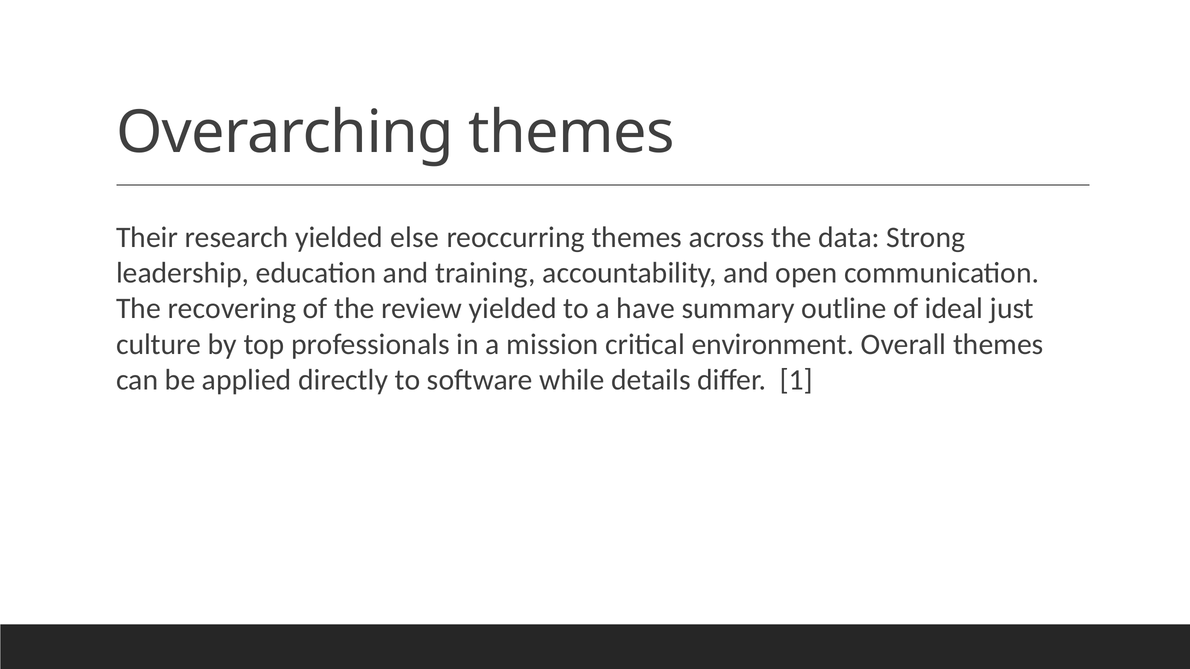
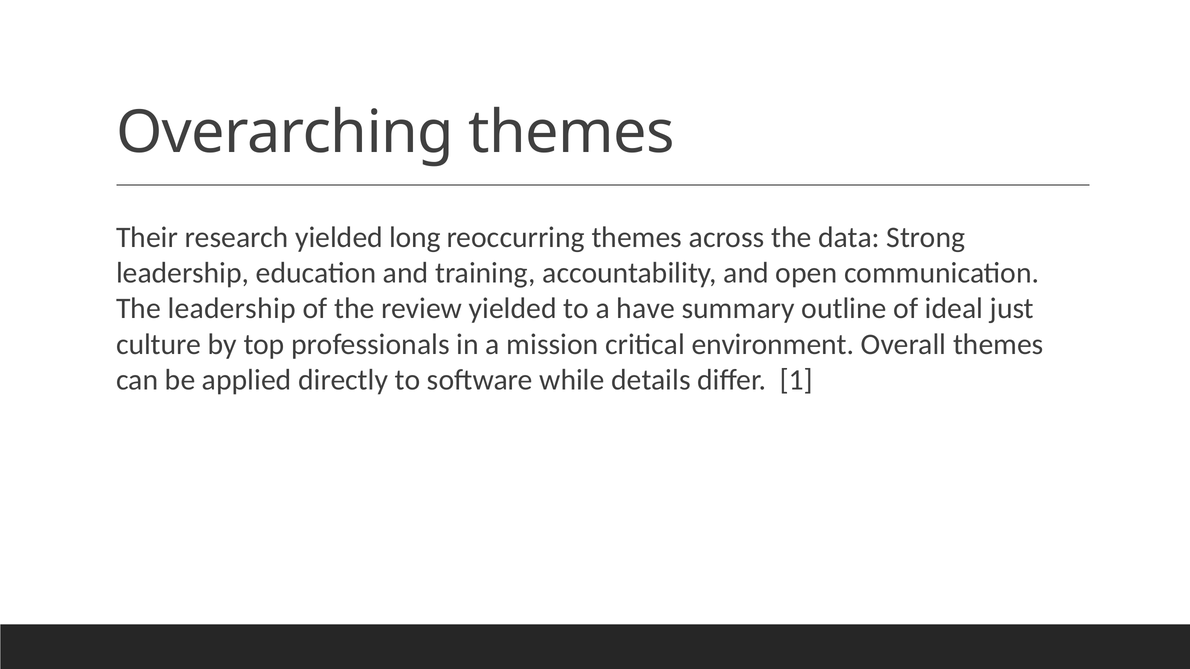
else: else -> long (415, 237)
The recovering: recovering -> leadership (232, 309)
